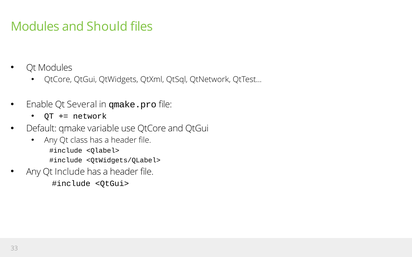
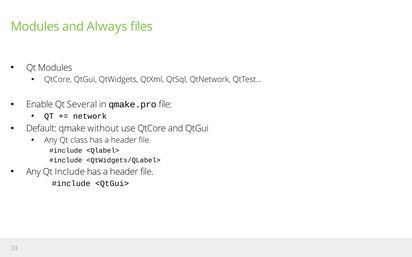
Should: Should -> Always (107, 27)
variable: variable -> without (103, 129)
